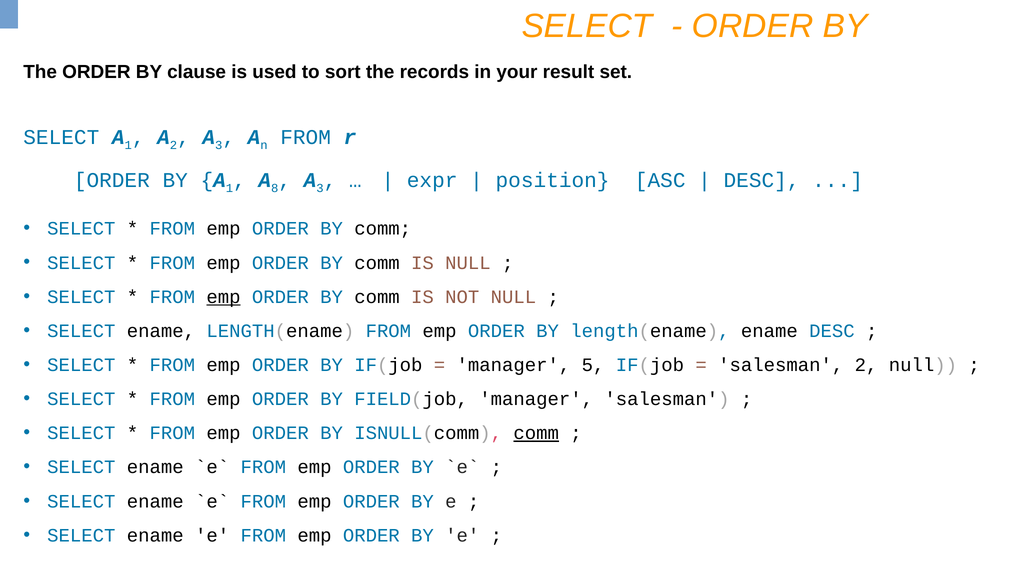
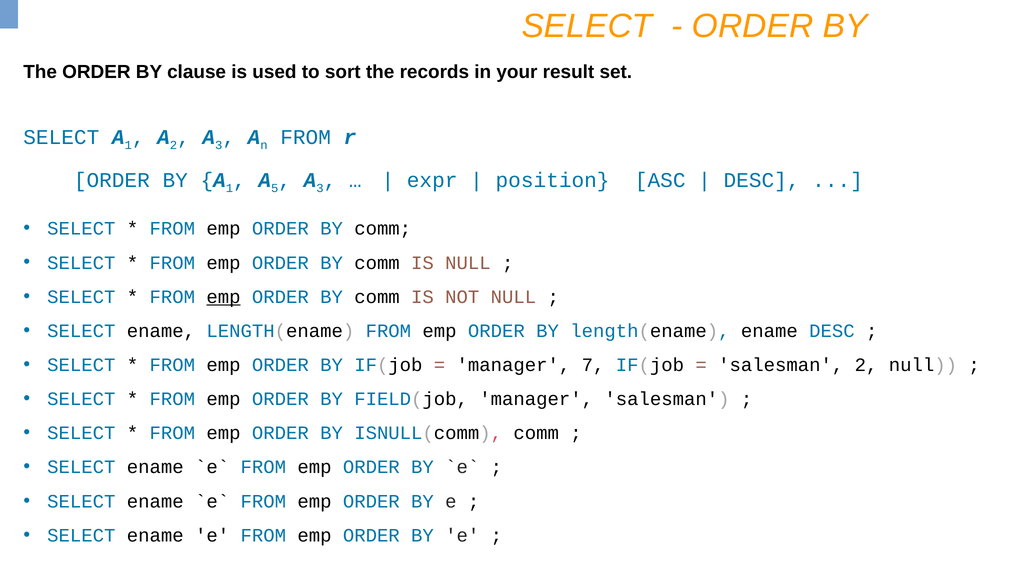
8: 8 -> 5 (275, 189)
5: 5 -> 7 (593, 365)
comm underline: present -> none (536, 434)
